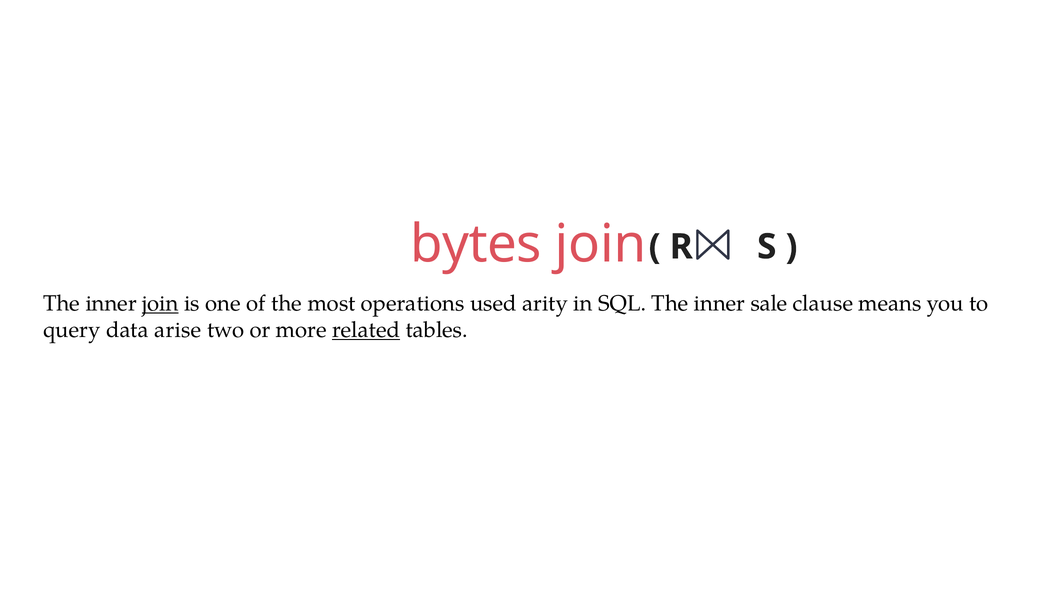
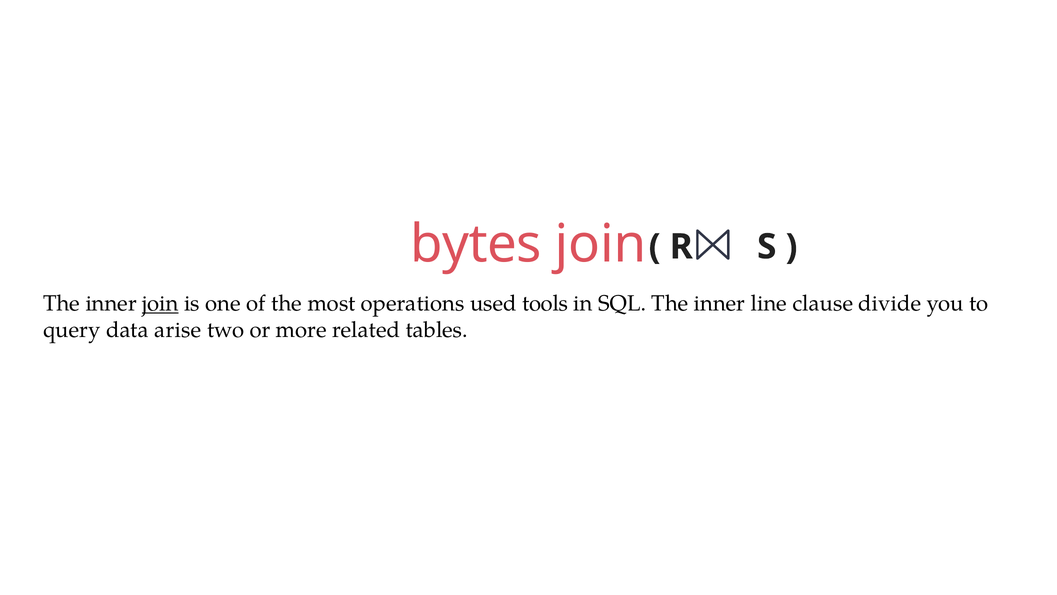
arity: arity -> tools (545, 303)
sale: sale -> line (769, 303)
means: means -> divide (890, 303)
related underline: present -> none (366, 330)
